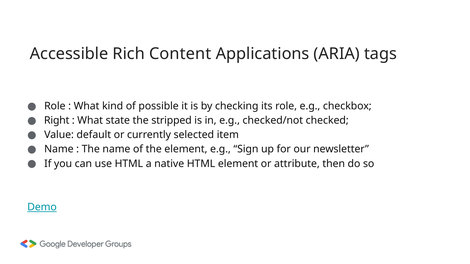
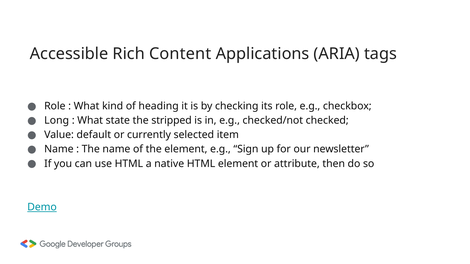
possible: possible -> heading (159, 106)
Right: Right -> Long (57, 121)
